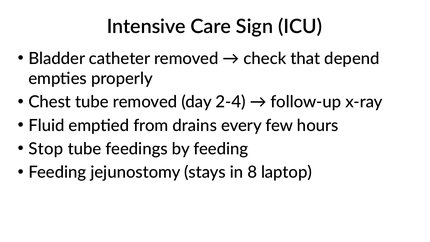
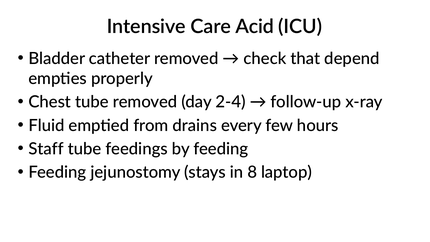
Sign: Sign -> Acid (255, 27)
Stop: Stop -> Staff (46, 149)
